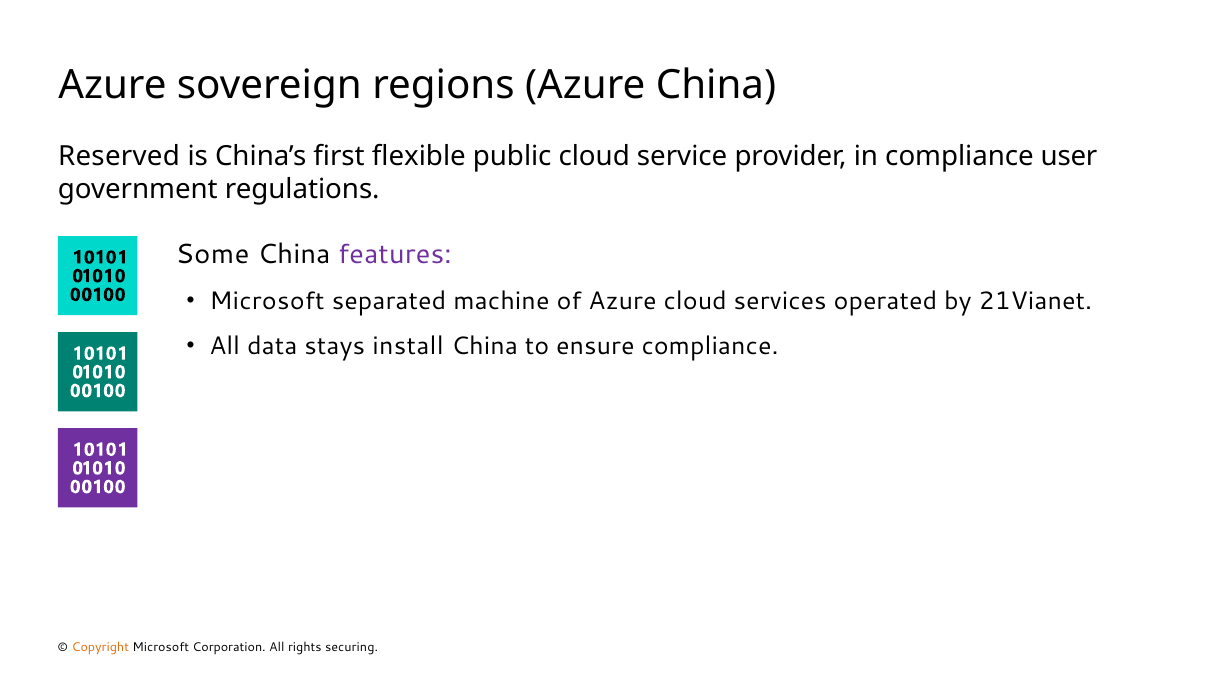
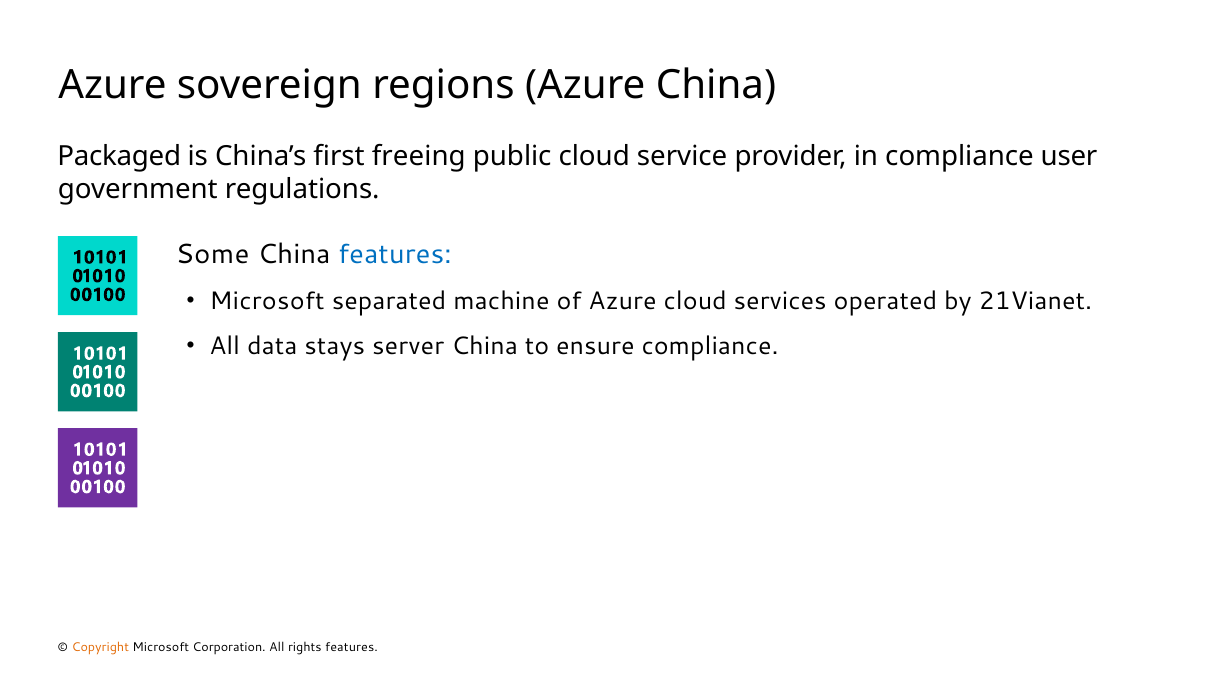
Reserved: Reserved -> Packaged (119, 156)
flexible: flexible -> freeing (419, 156)
features colour: purple -> blue (395, 255)
install: install -> server (408, 347)
rights securing: securing -> features (352, 647)
